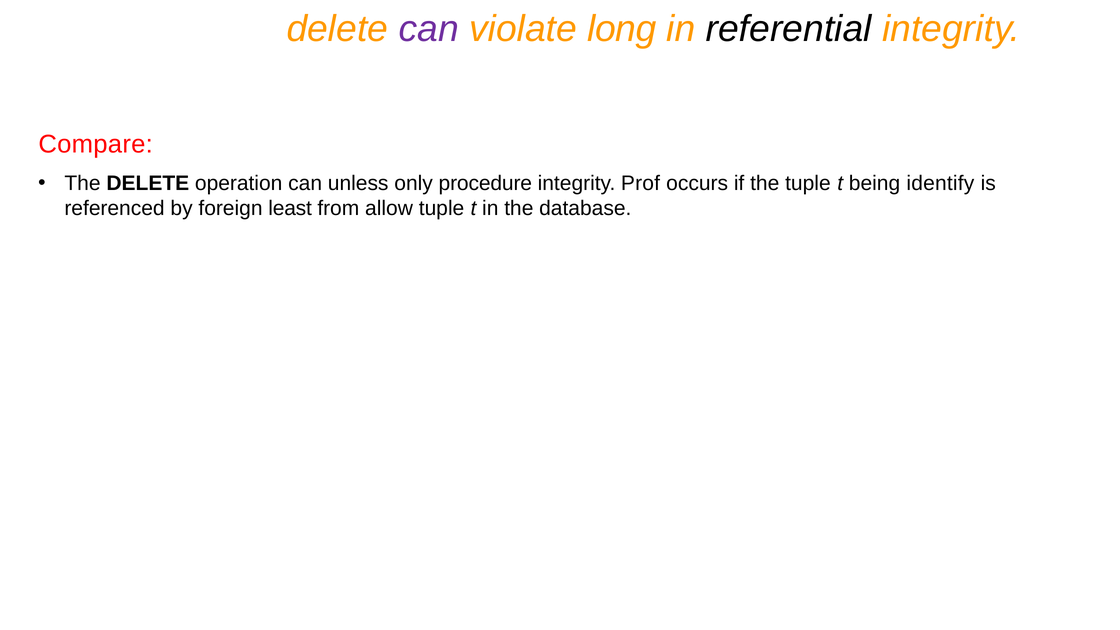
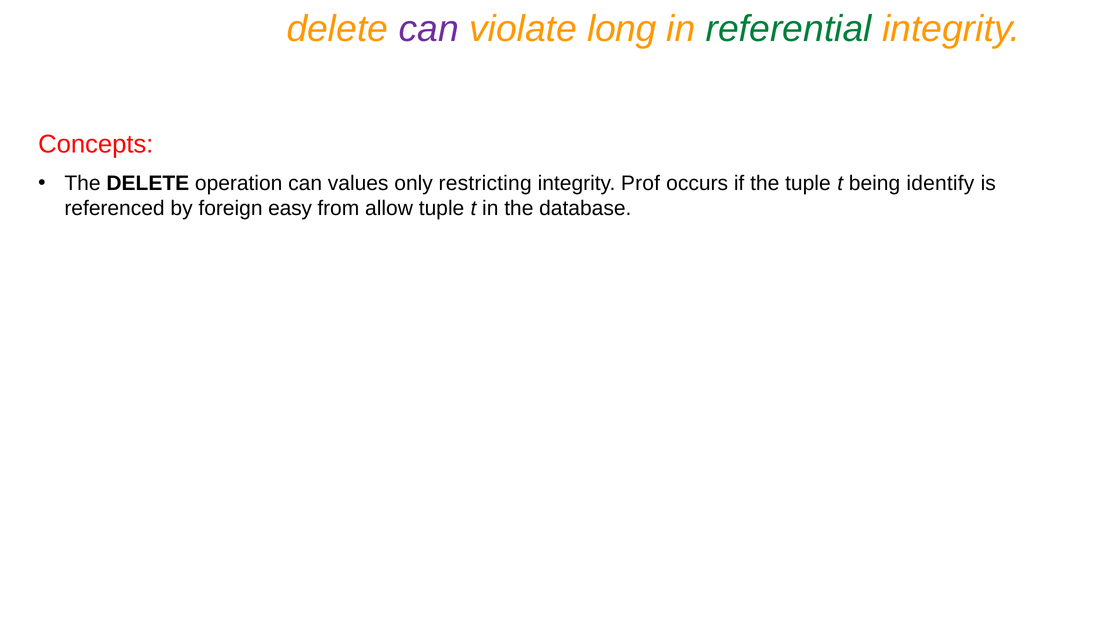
referential colour: black -> green (789, 29)
Compare: Compare -> Concepts (96, 144)
unless: unless -> values (358, 183)
procedure: procedure -> restricting (485, 183)
least: least -> easy (290, 209)
